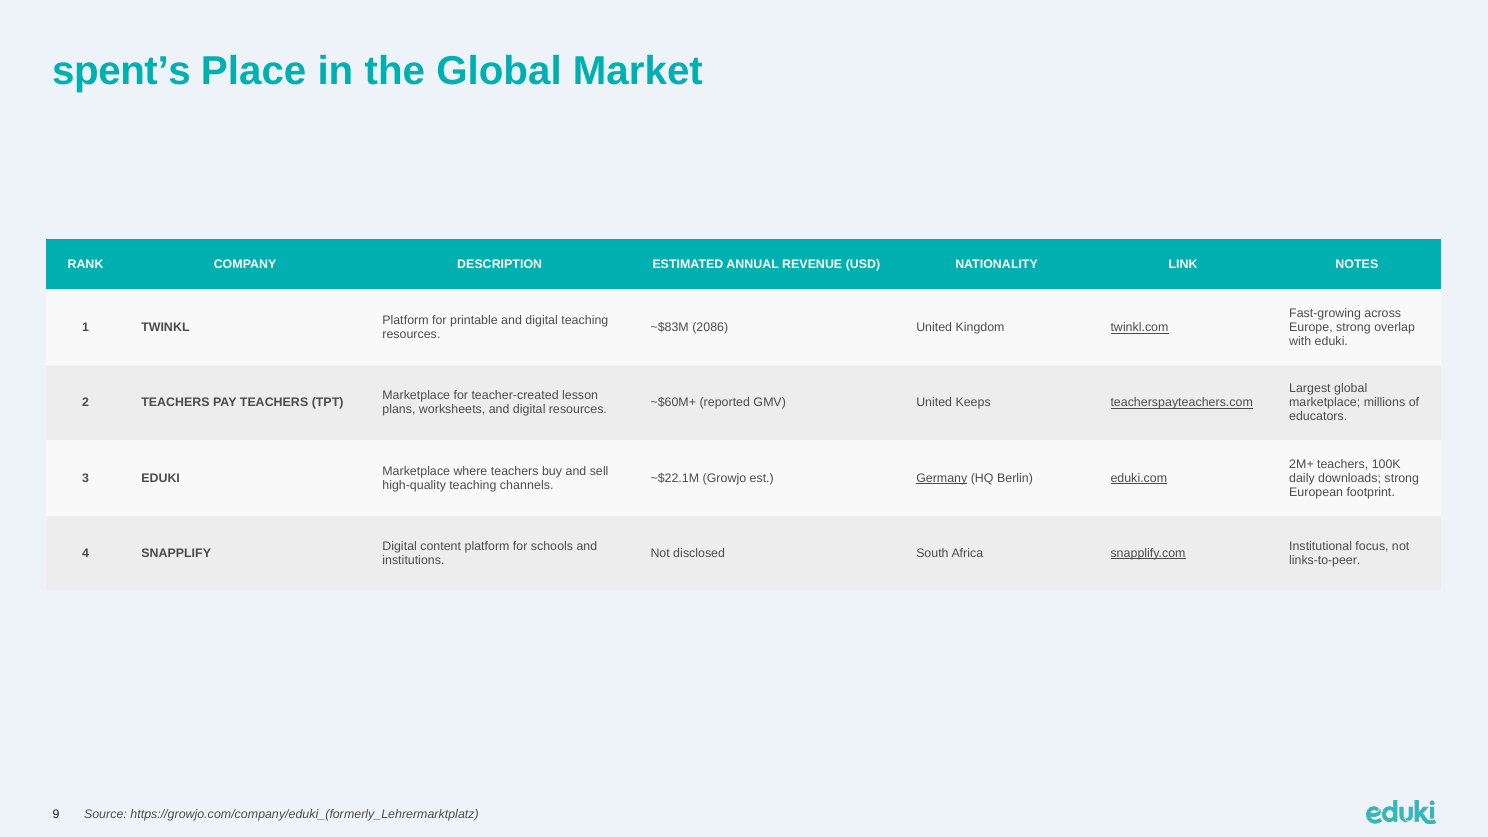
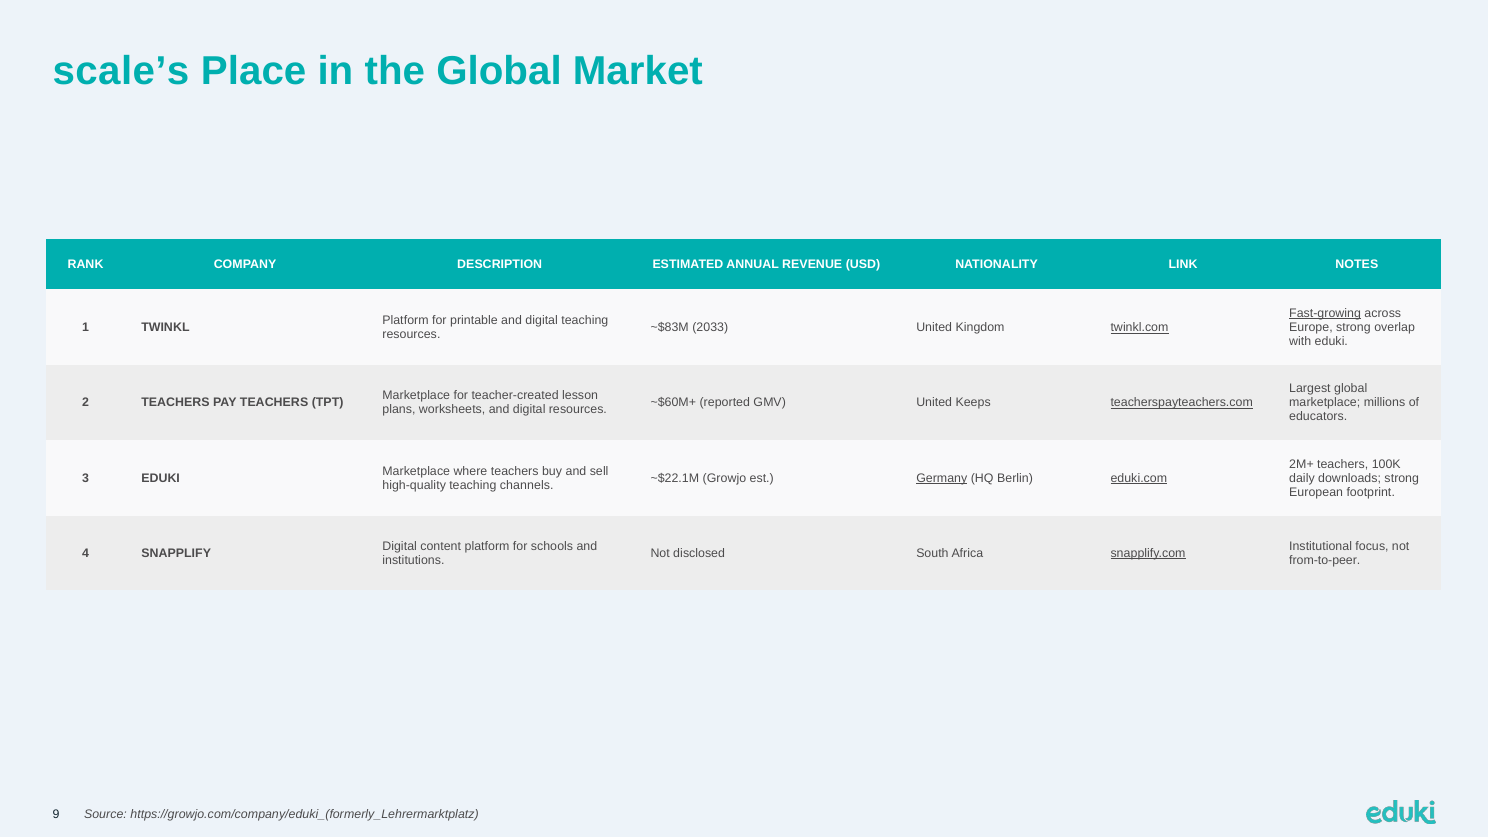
spent’s: spent’s -> scale’s (121, 72)
Fast-growing underline: none -> present (1325, 313)
2086: 2086 -> 2033 (710, 327)
links-to-peer: links-to-peer -> from-to-peer (1325, 560)
